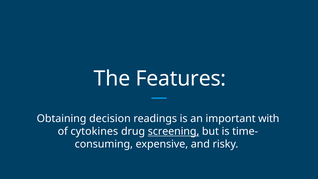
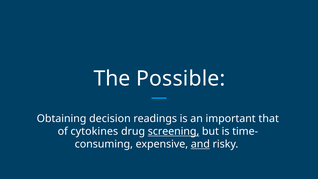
Features: Features -> Possible (181, 79)
with: with -> that (269, 119)
and underline: none -> present (200, 144)
